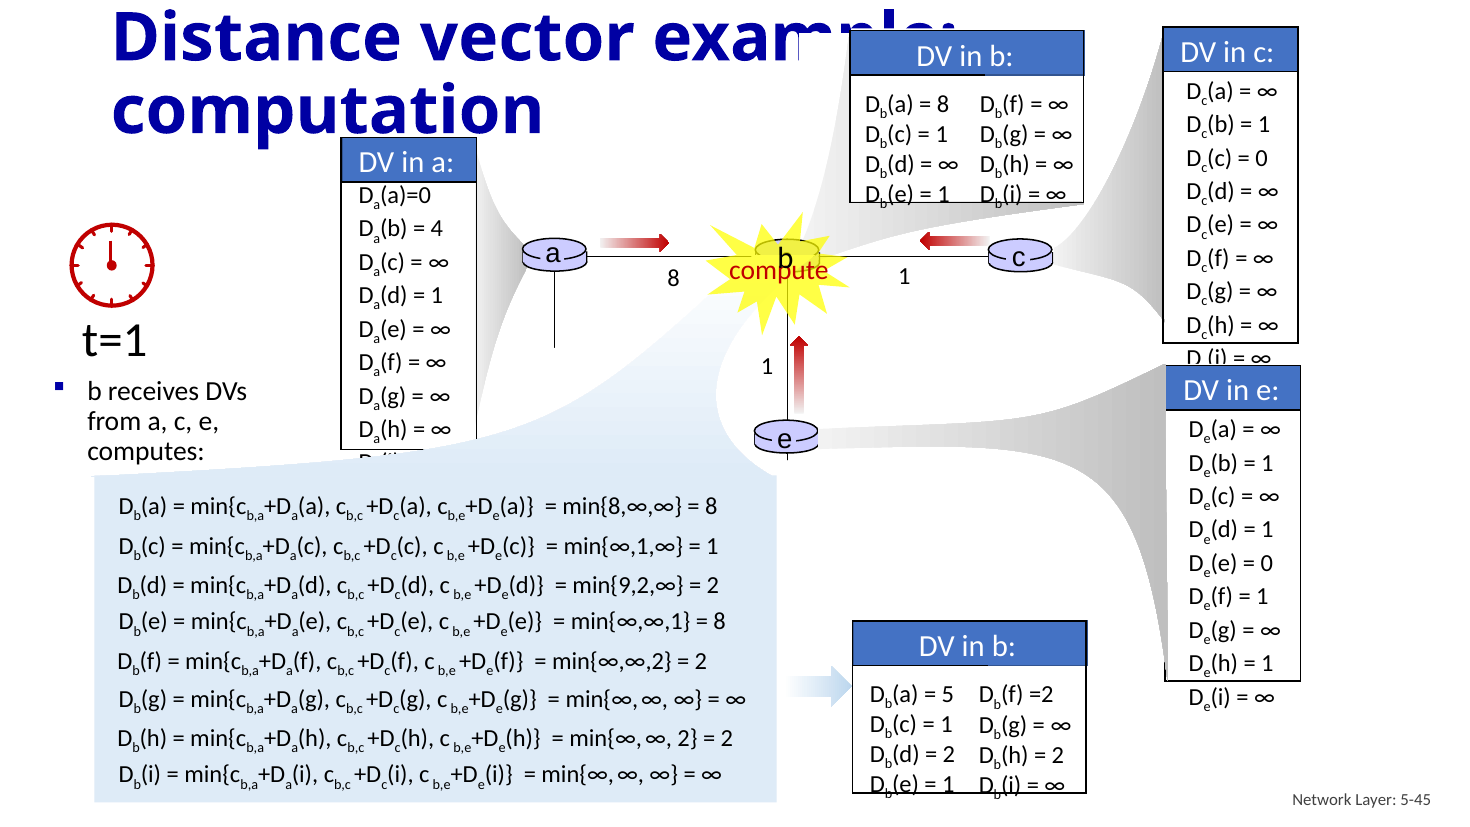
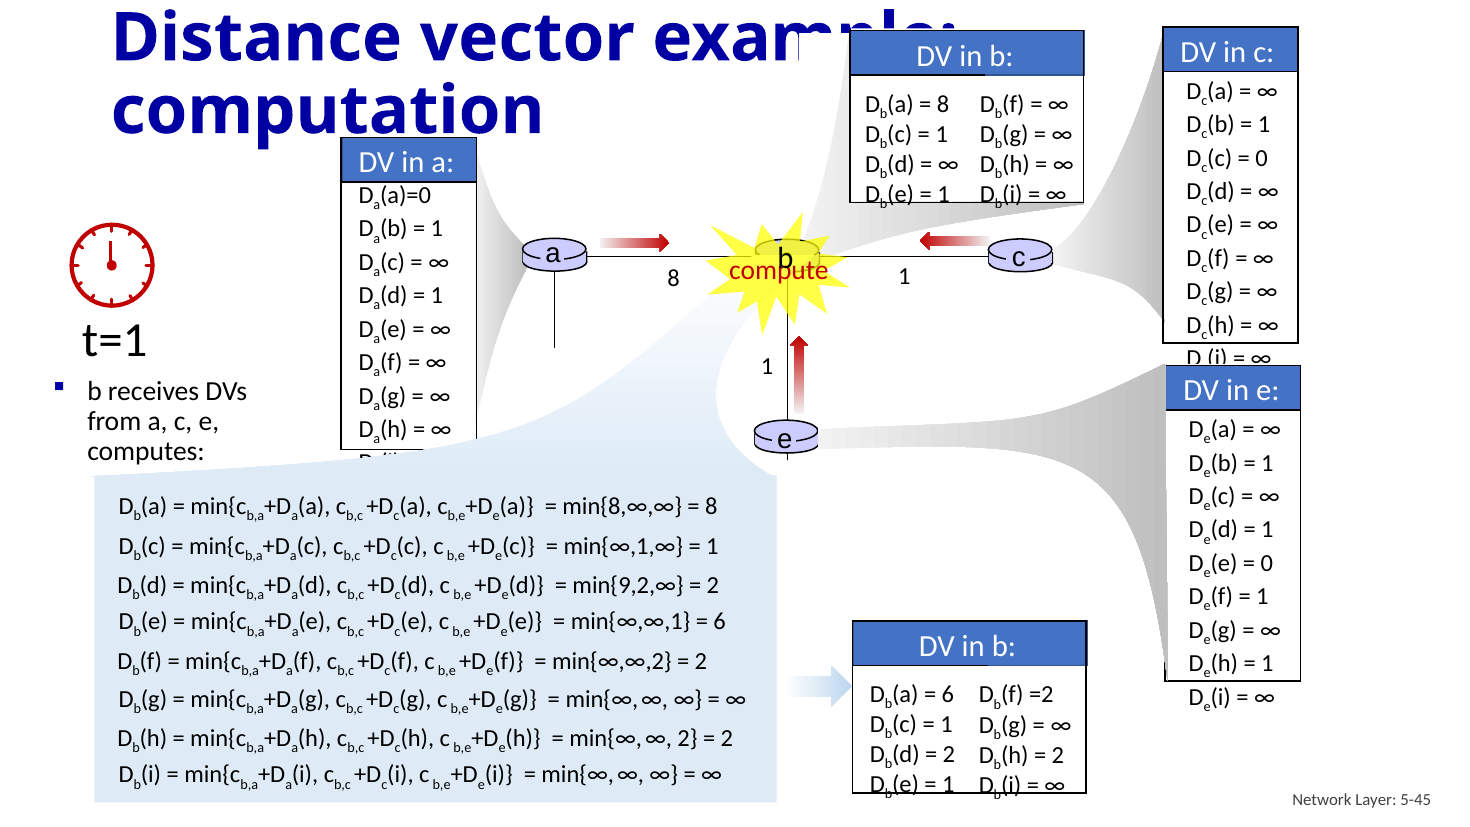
4: 4 -> 1 (437, 229)
8: 8 -> 6 (720, 622)
5: 5 -> 6 (948, 694)
